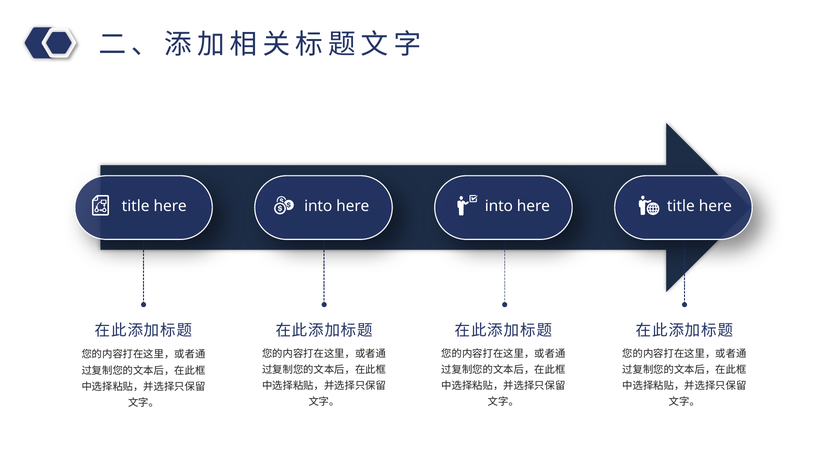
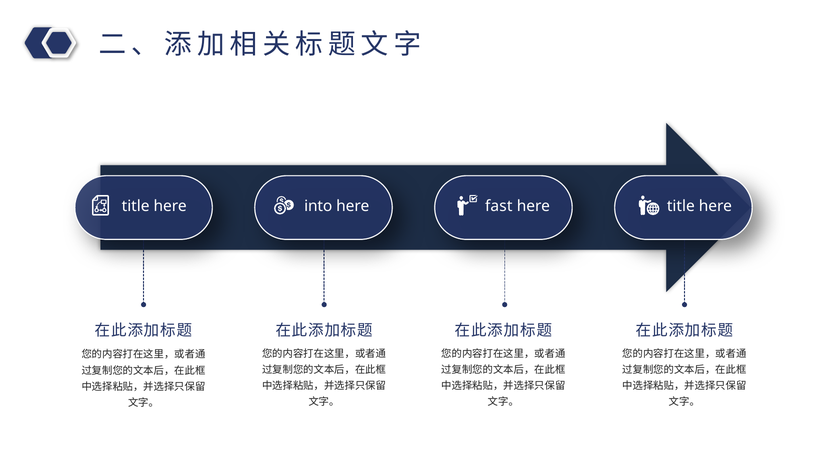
into: into -> fast (499, 206)
